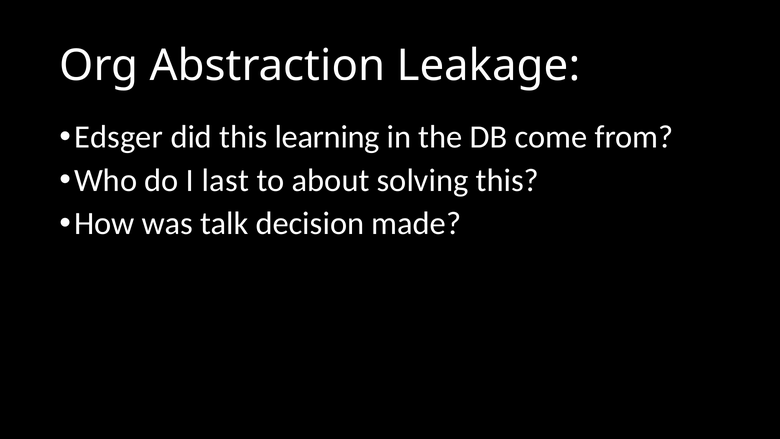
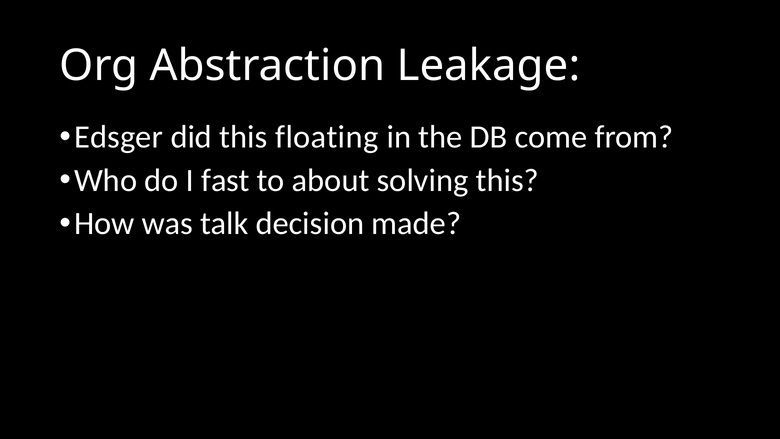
learning: learning -> floating (327, 137)
last: last -> fast (226, 180)
